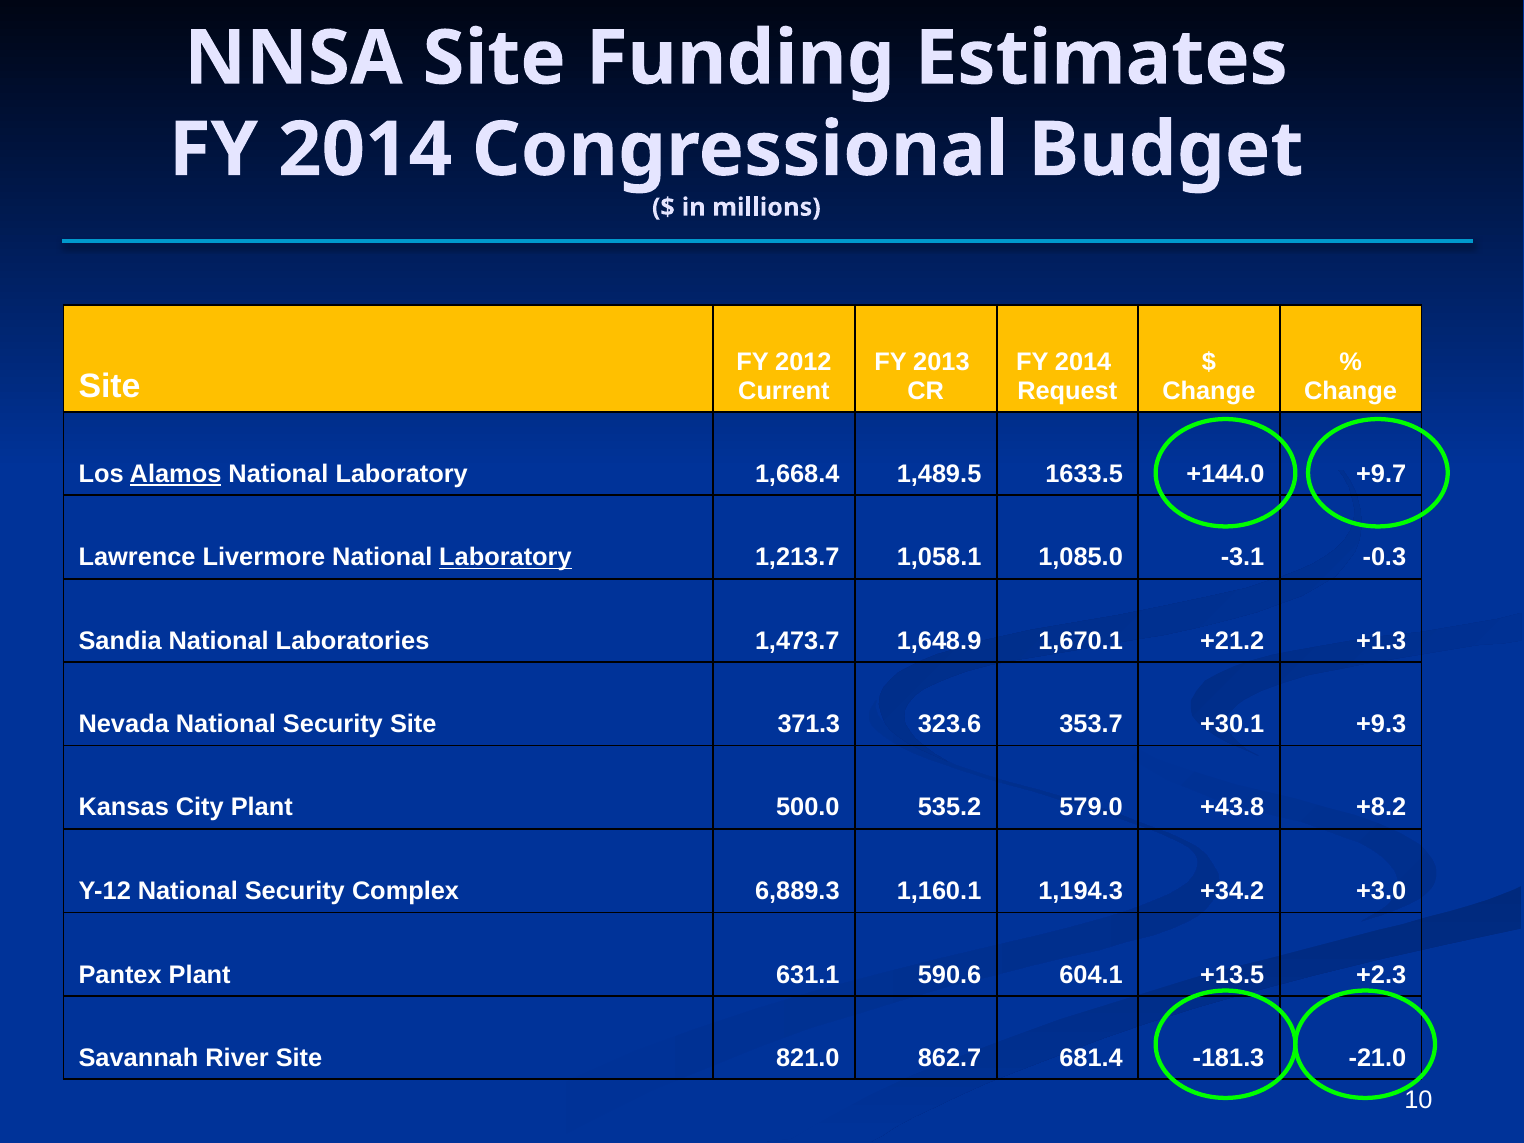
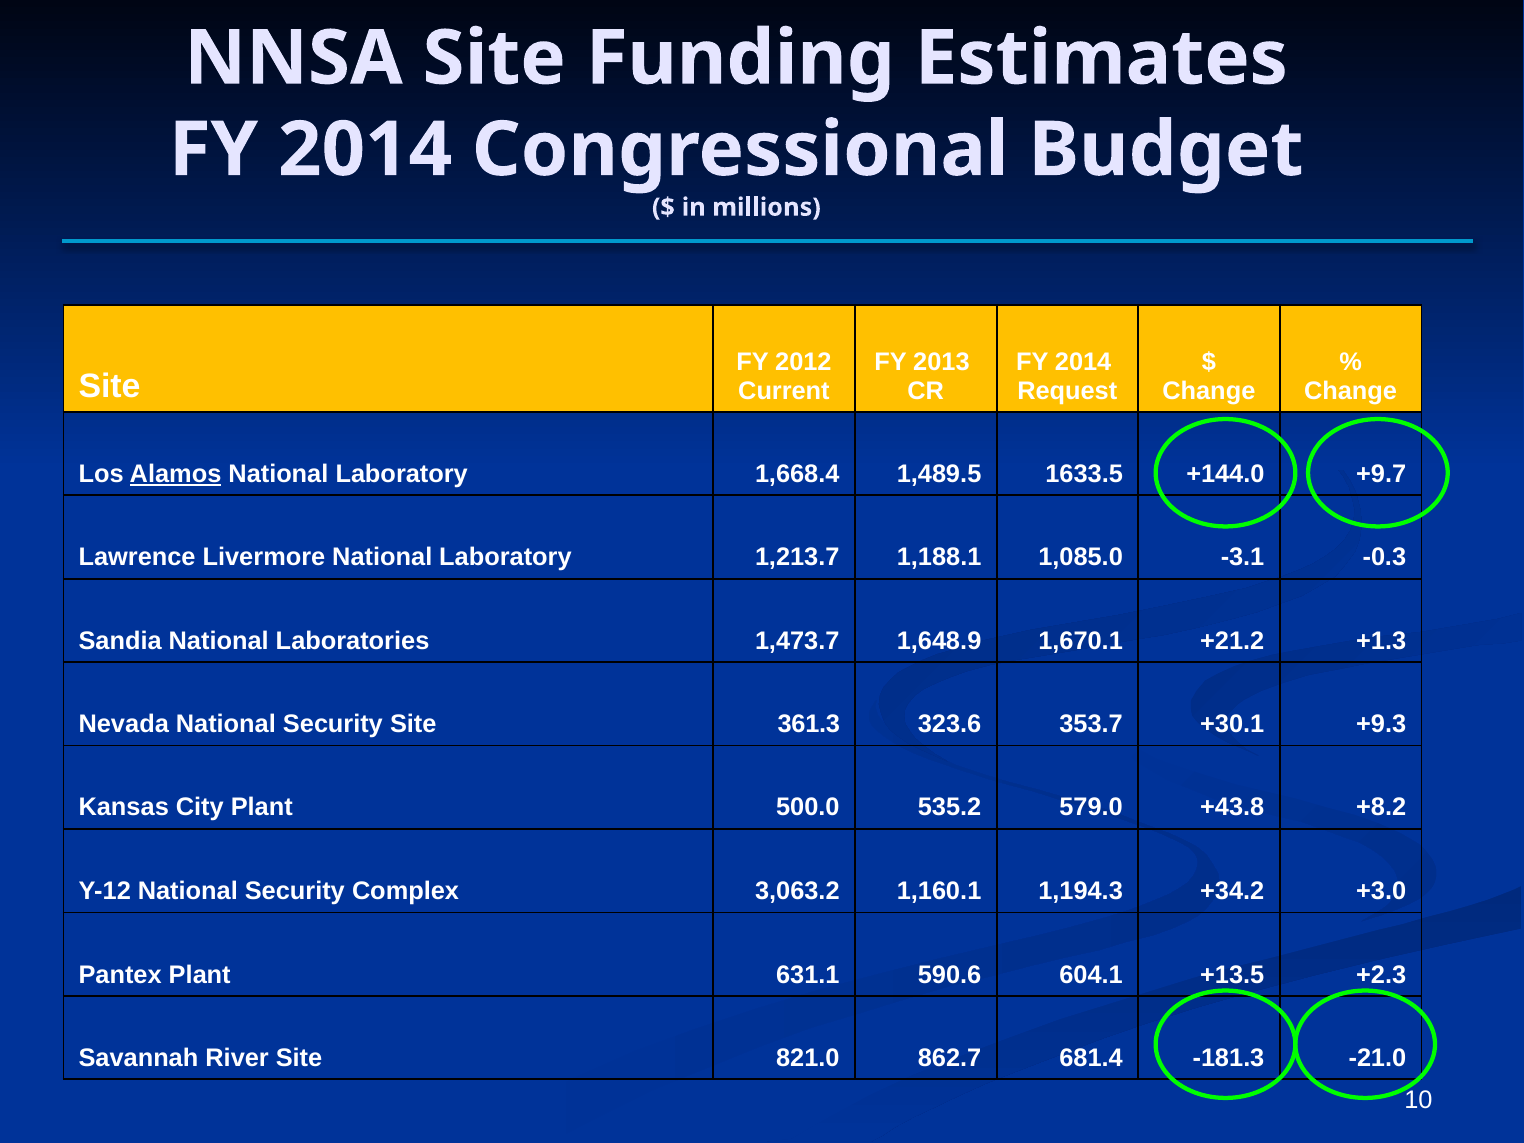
Laboratory underline: present -> none (505, 557)
1,058.1: 1,058.1 -> 1,188.1 (939, 557)
371.3: 371.3 -> 361.3 (809, 724)
6,889.3: 6,889.3 -> 3,063.2 (797, 891)
